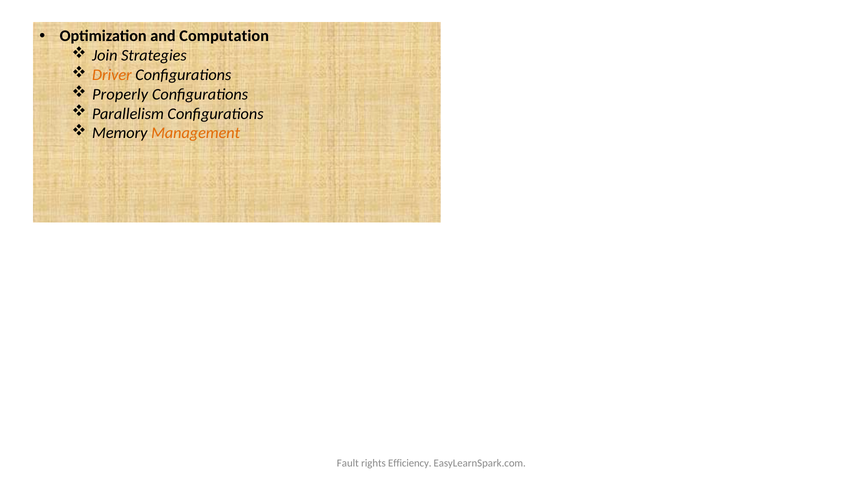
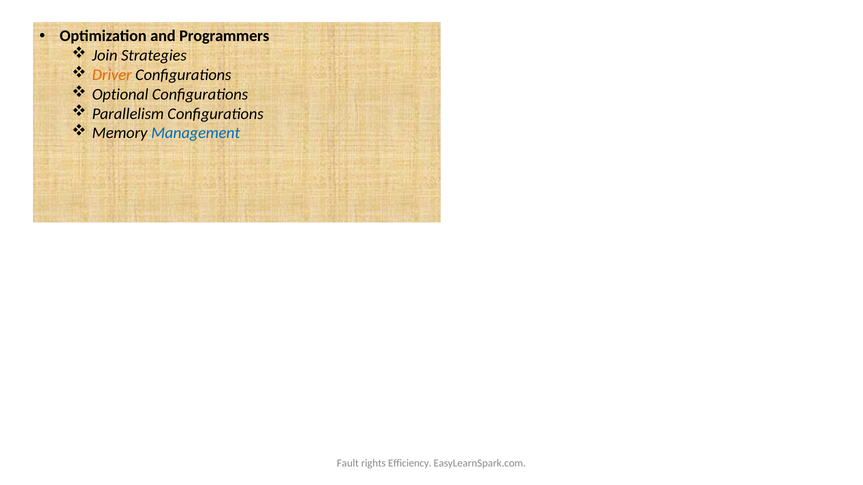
Computation: Computation -> Programmers (224, 36)
Properly: Properly -> Optional (120, 94)
Management colour: orange -> blue (196, 133)
